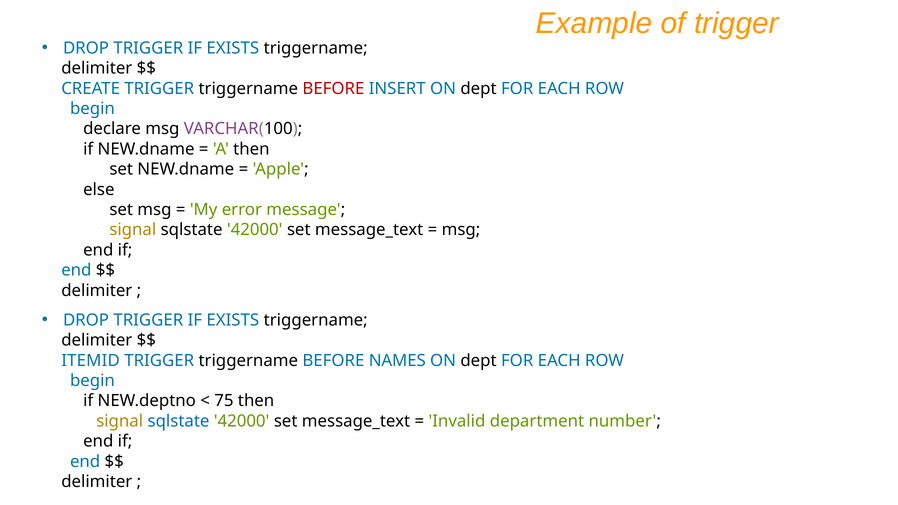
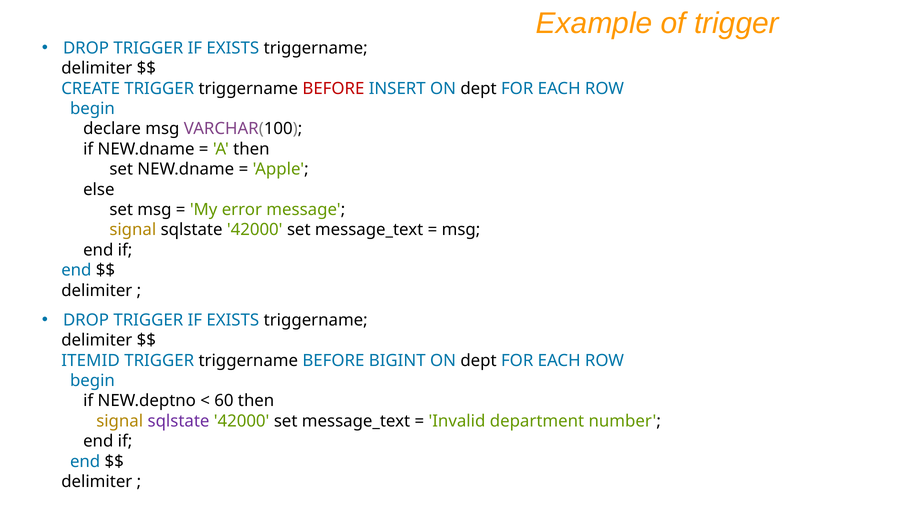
NAMES: NAMES -> BIGINT (397, 361)
75: 75 -> 60 (224, 401)
sqlstate colour: blue -> purple (179, 421)
